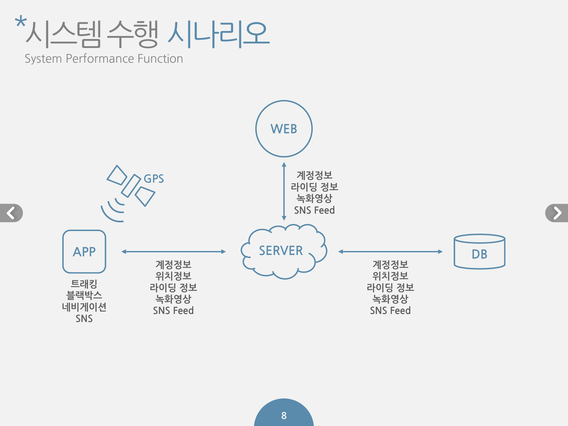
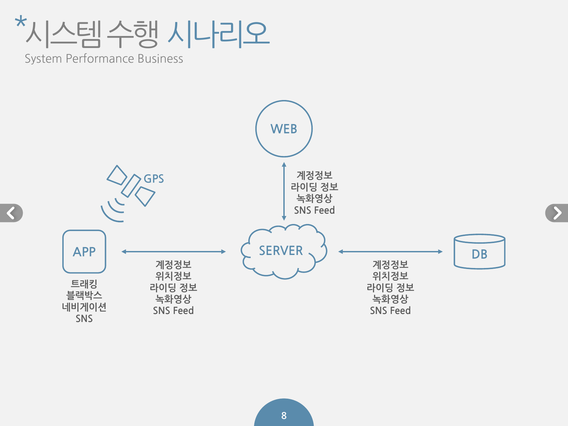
Function: Function -> Business (160, 59)
